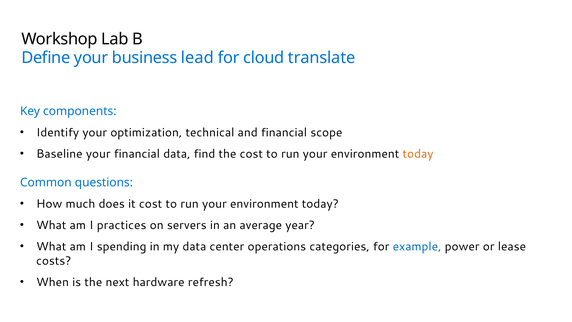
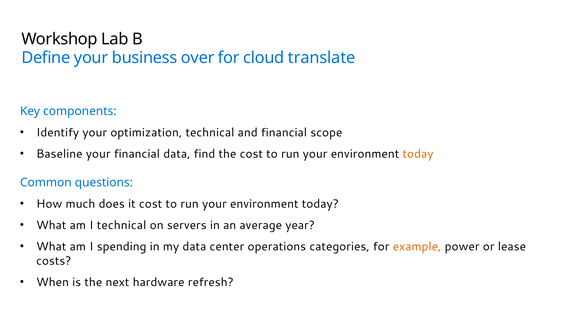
lead: lead -> over (198, 58)
I practices: practices -> technical (122, 225)
example colour: blue -> orange (417, 246)
